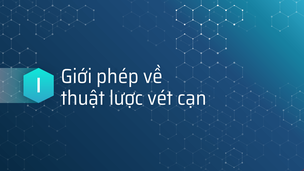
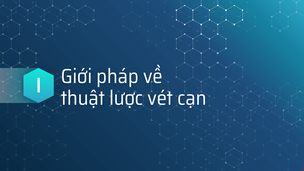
phép: phép -> pháp (118, 76)
